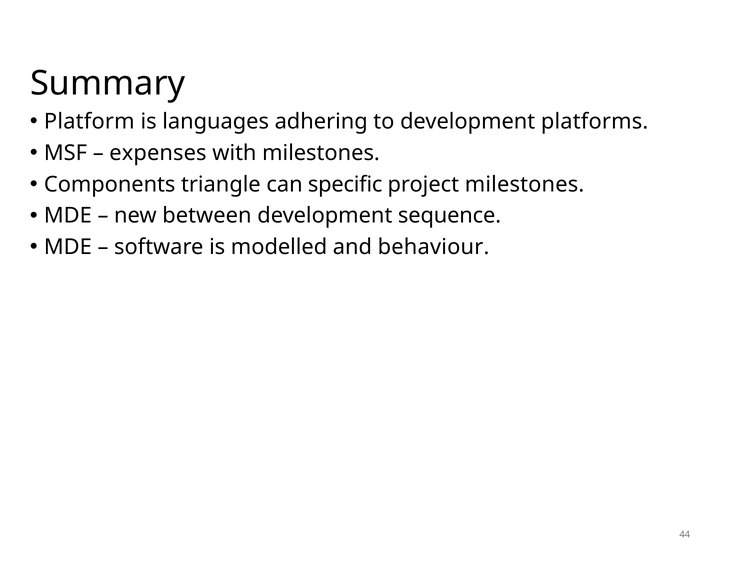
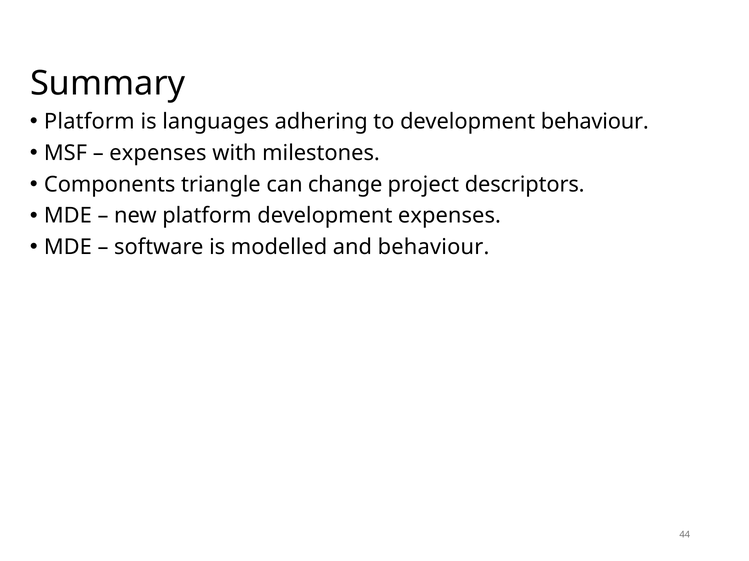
development platforms: platforms -> behaviour (595, 122)
specific: specific -> change (345, 185)
project milestones: milestones -> descriptors (525, 185)
new between: between -> platform (207, 216)
development sequence: sequence -> expenses (449, 216)
